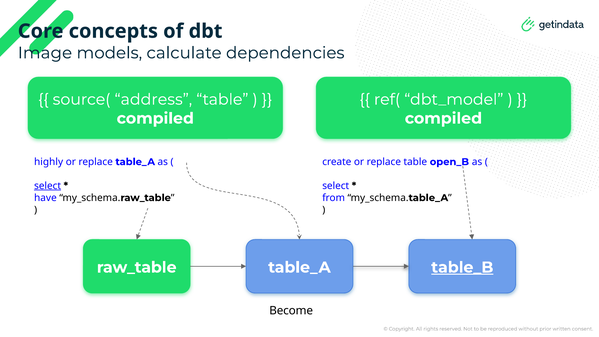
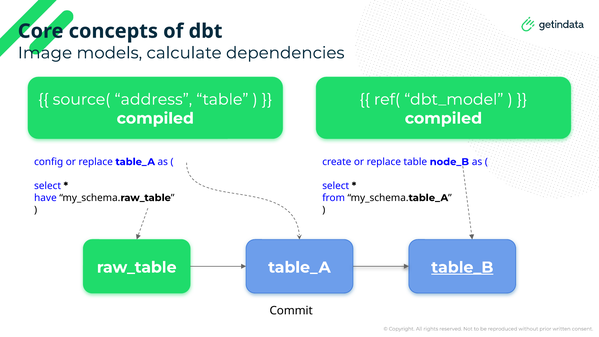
highly: highly -> config (49, 162)
open_B: open_B -> node_B (449, 162)
select underline: present -> none (48, 186)
Become: Become -> Commit (291, 310)
